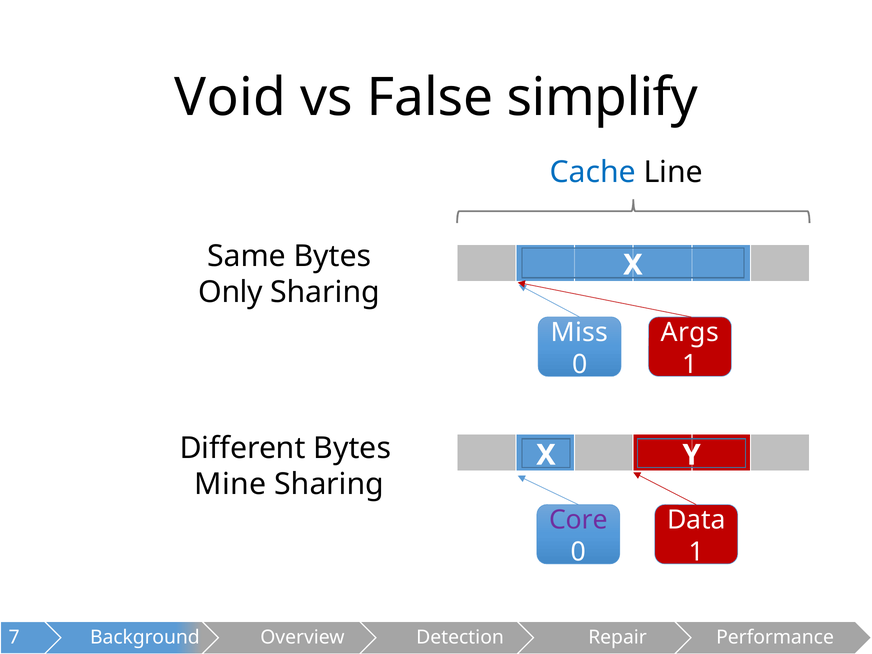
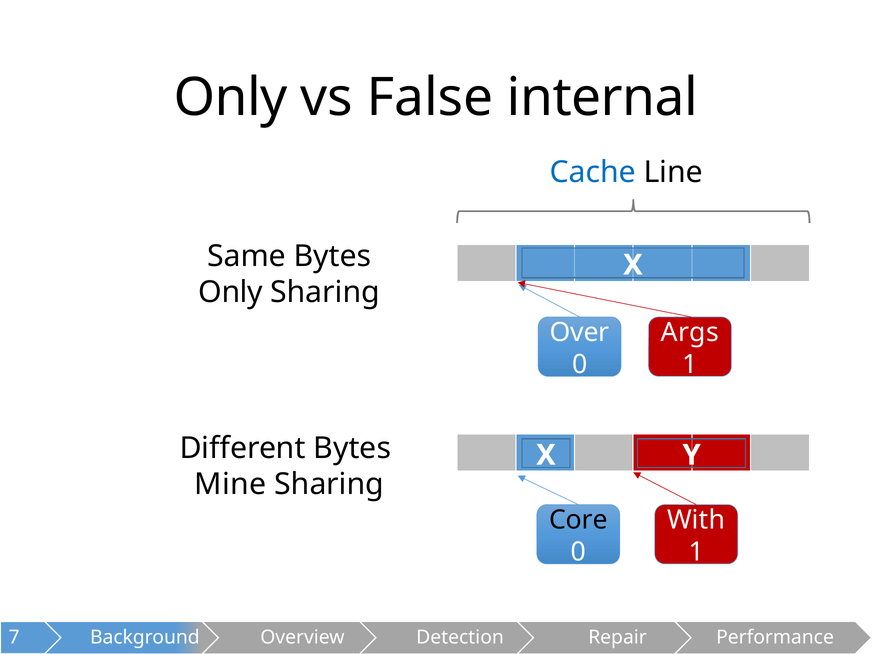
Void: Void -> Only (231, 98)
simplify: simplify -> internal (602, 98)
Miss: Miss -> Over (580, 332)
Core colour: purple -> black (578, 520)
Data: Data -> With (696, 520)
